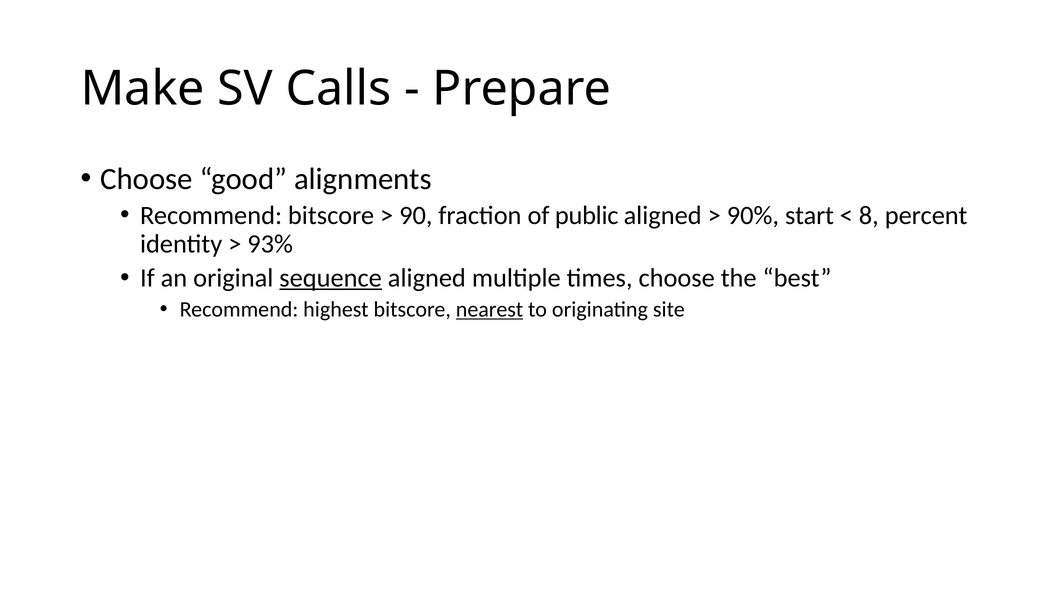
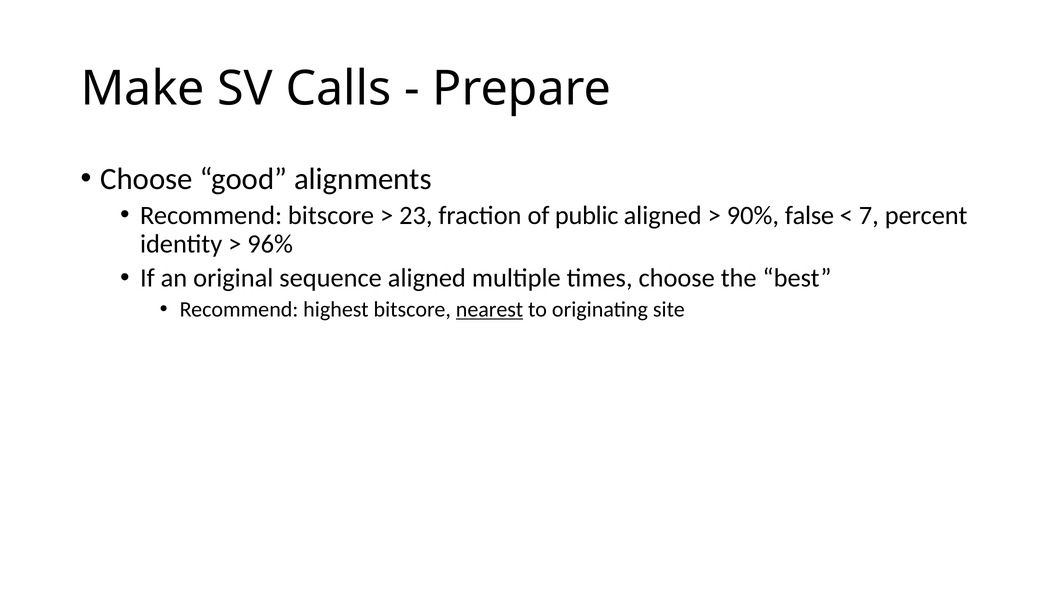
90: 90 -> 23 (416, 215)
start: start -> false (809, 215)
8: 8 -> 7 (869, 215)
93%: 93% -> 96% (270, 244)
sequence underline: present -> none (331, 278)
